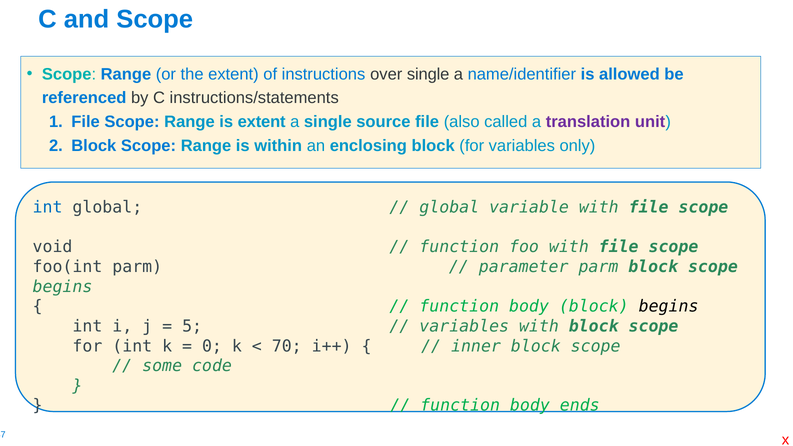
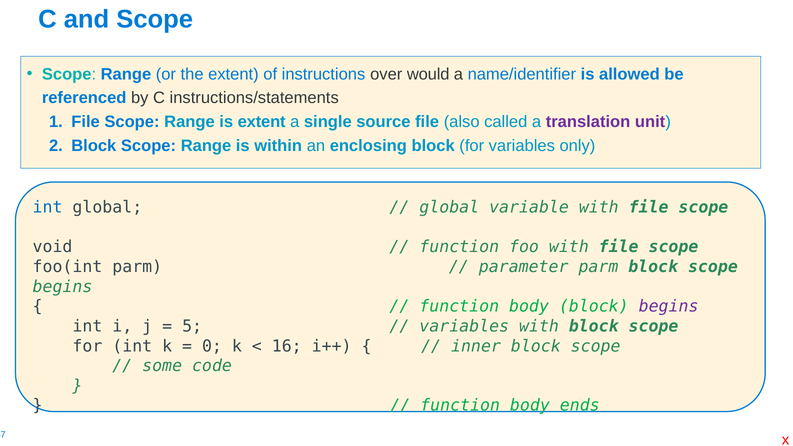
over single: single -> would (428, 74)
begins colour: black -> purple (669, 306)
70: 70 -> 16 (287, 346)
